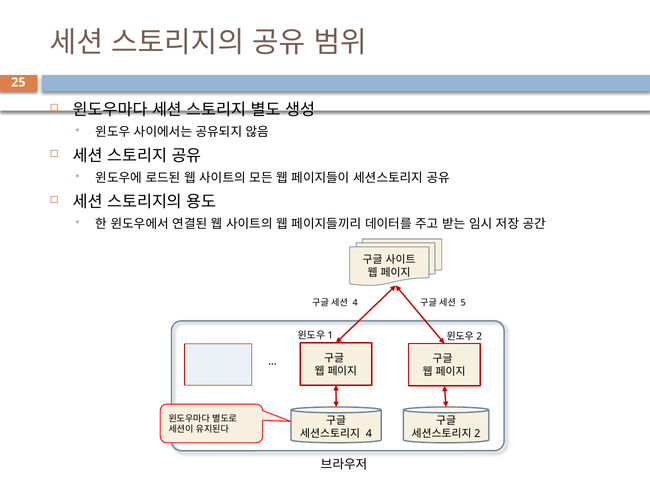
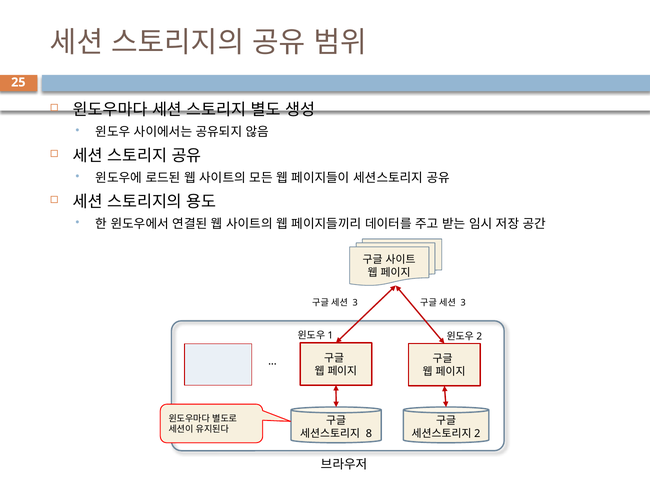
4: 4 -> 3 (355, 302)
5: 5 -> 3 (463, 302)
4: 4 -> 8 (369, 433)
